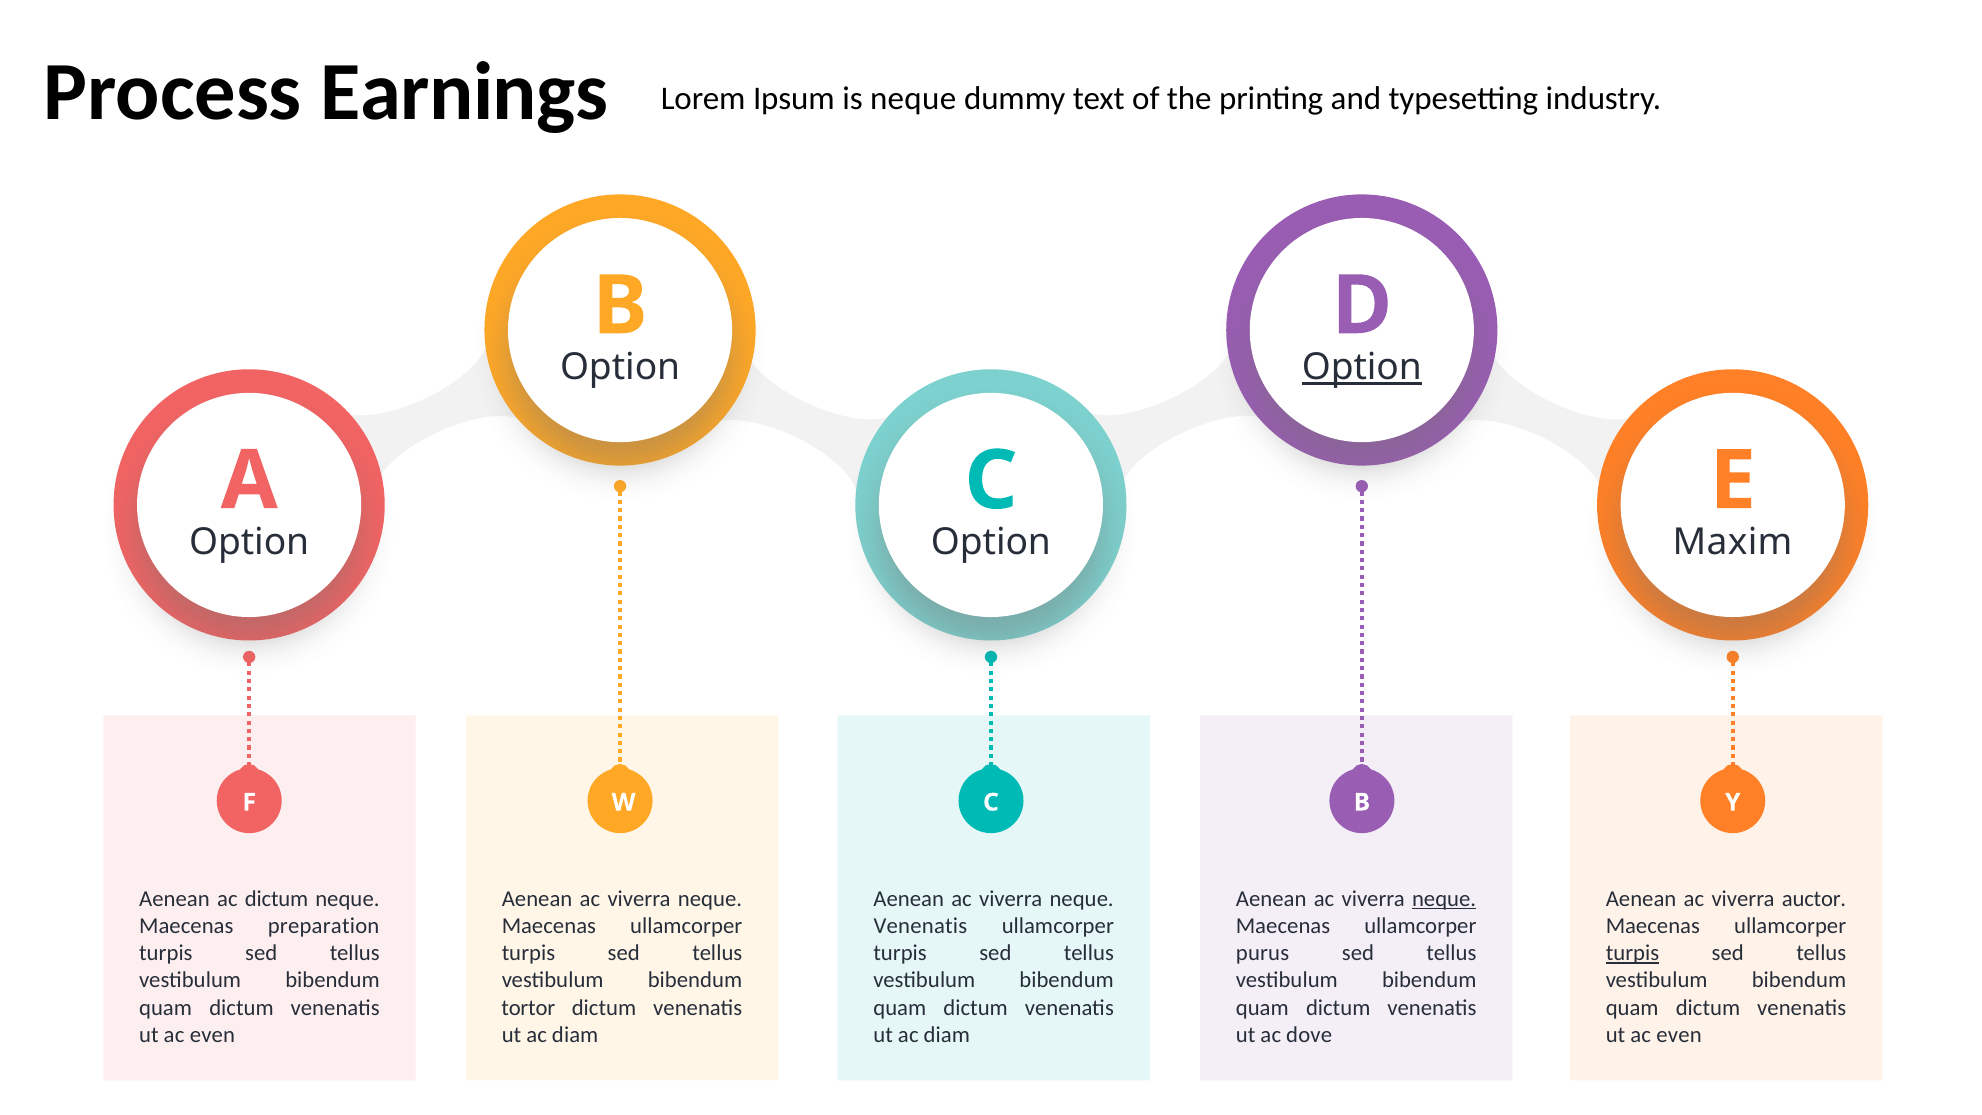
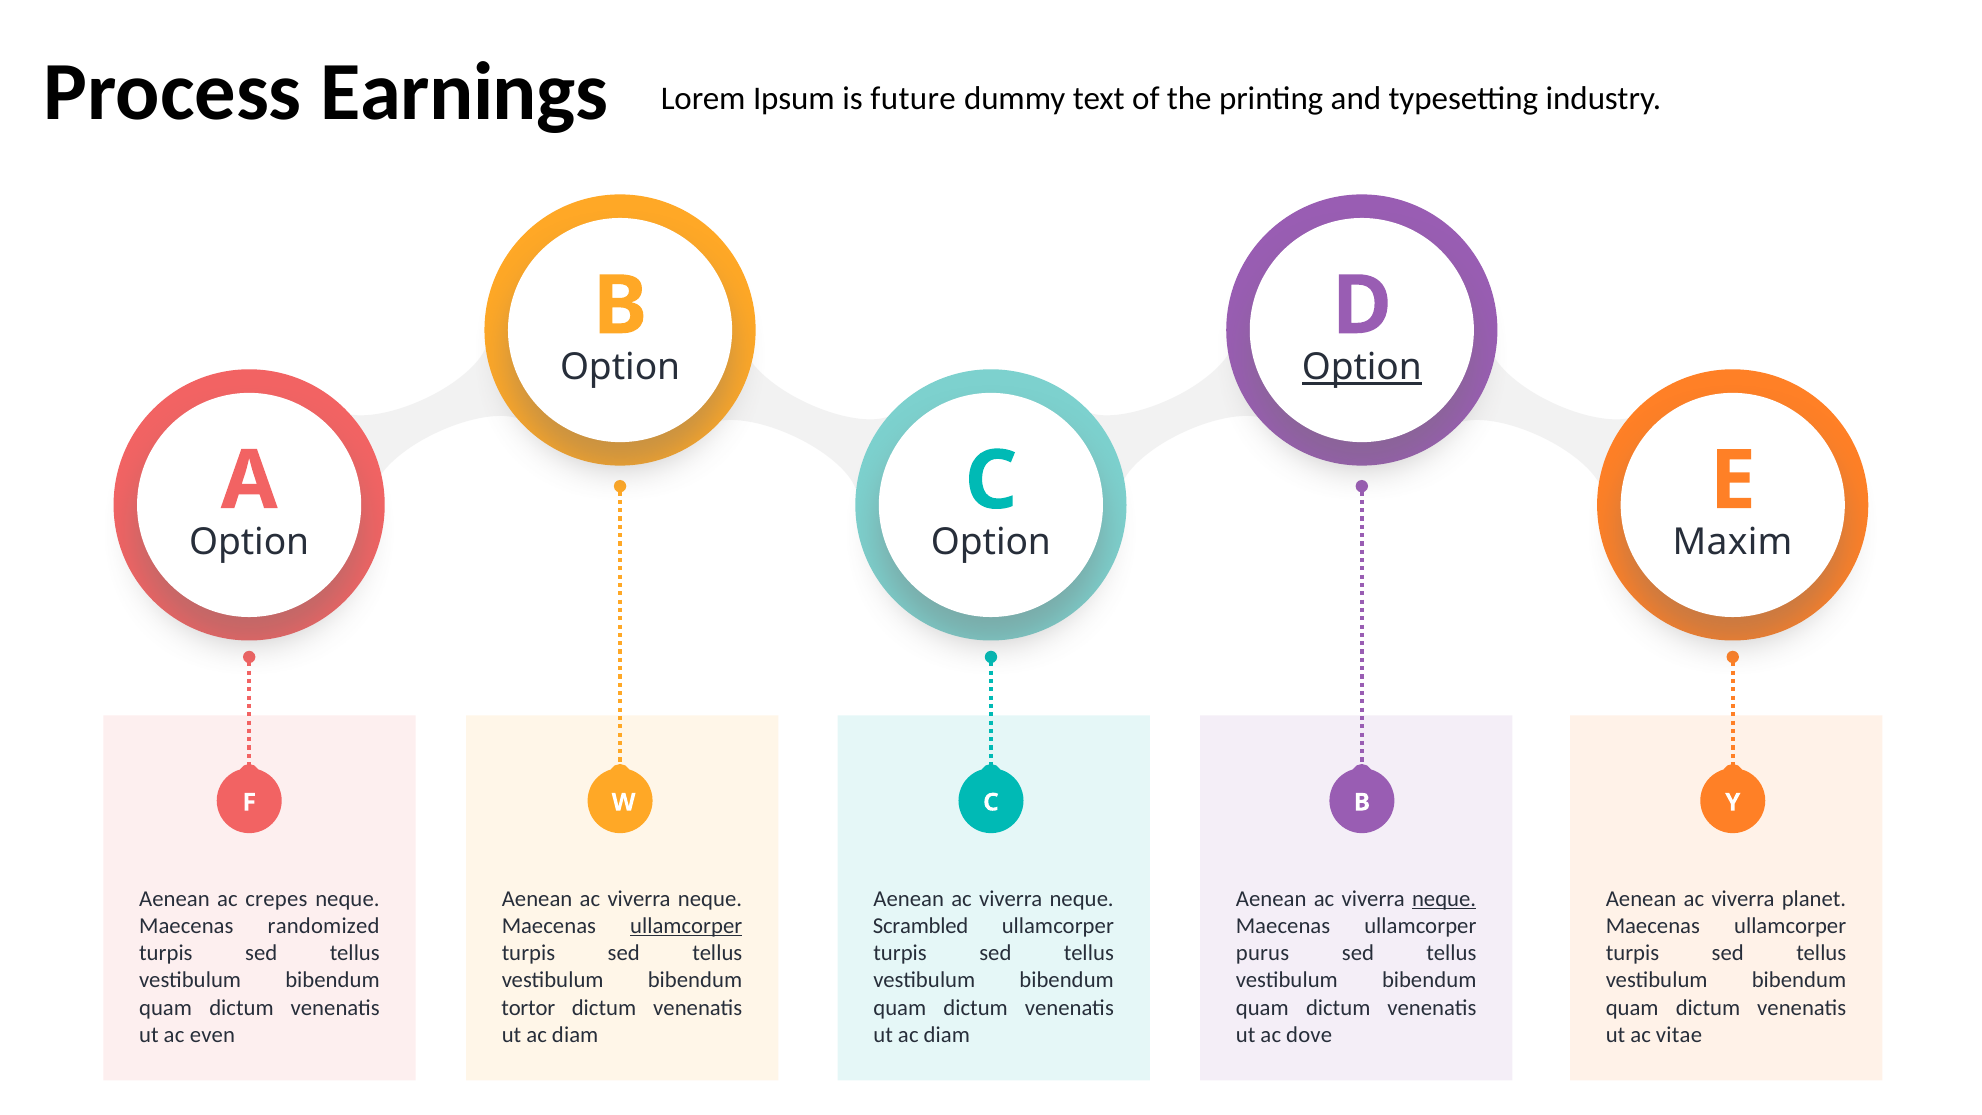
is neque: neque -> future (913, 98)
ac dictum: dictum -> crepes (276, 898)
auctor: auctor -> planet (1814, 898)
preparation: preparation -> randomized (324, 926)
ullamcorper underline: none -> present (686, 926)
Venenatis: Venenatis -> Scrambled (921, 926)
turpis underline: present -> none (1632, 953)
even: even -> vitae (1679, 1035)
